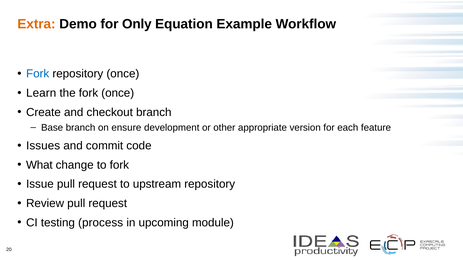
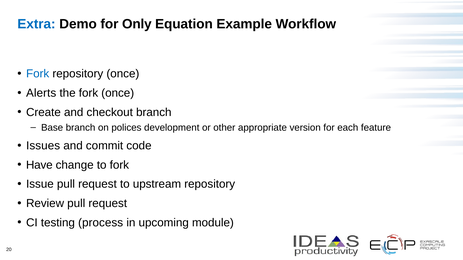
Extra colour: orange -> blue (36, 24)
Learn: Learn -> Alerts (41, 93)
ensure: ensure -> polices (126, 128)
What: What -> Have (39, 165)
